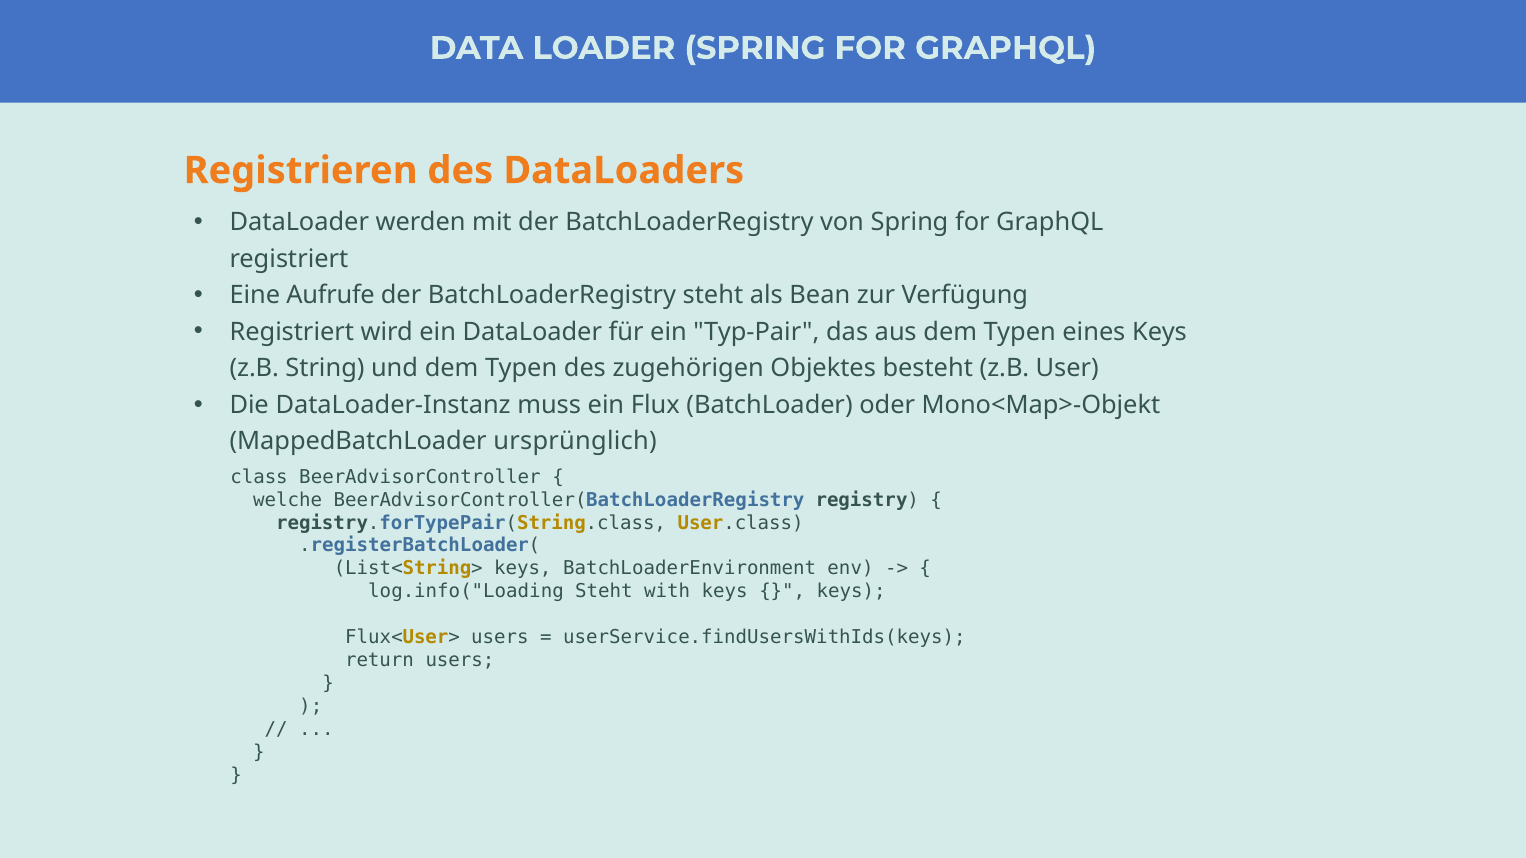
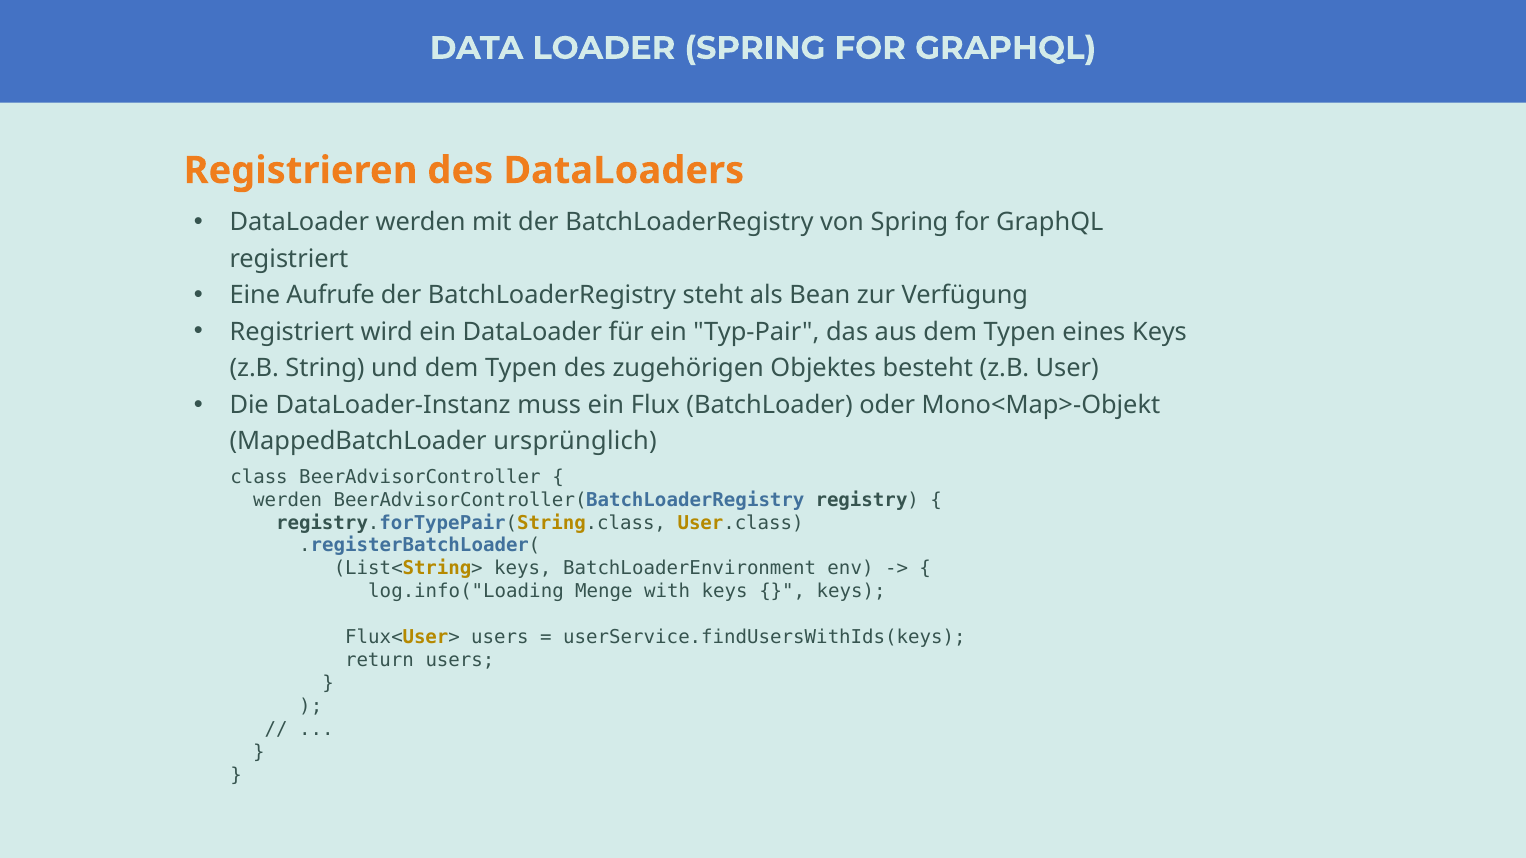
welche: welche -> werden (288, 500)
log.info("Loading Steht: Steht -> Menge (604, 592)
